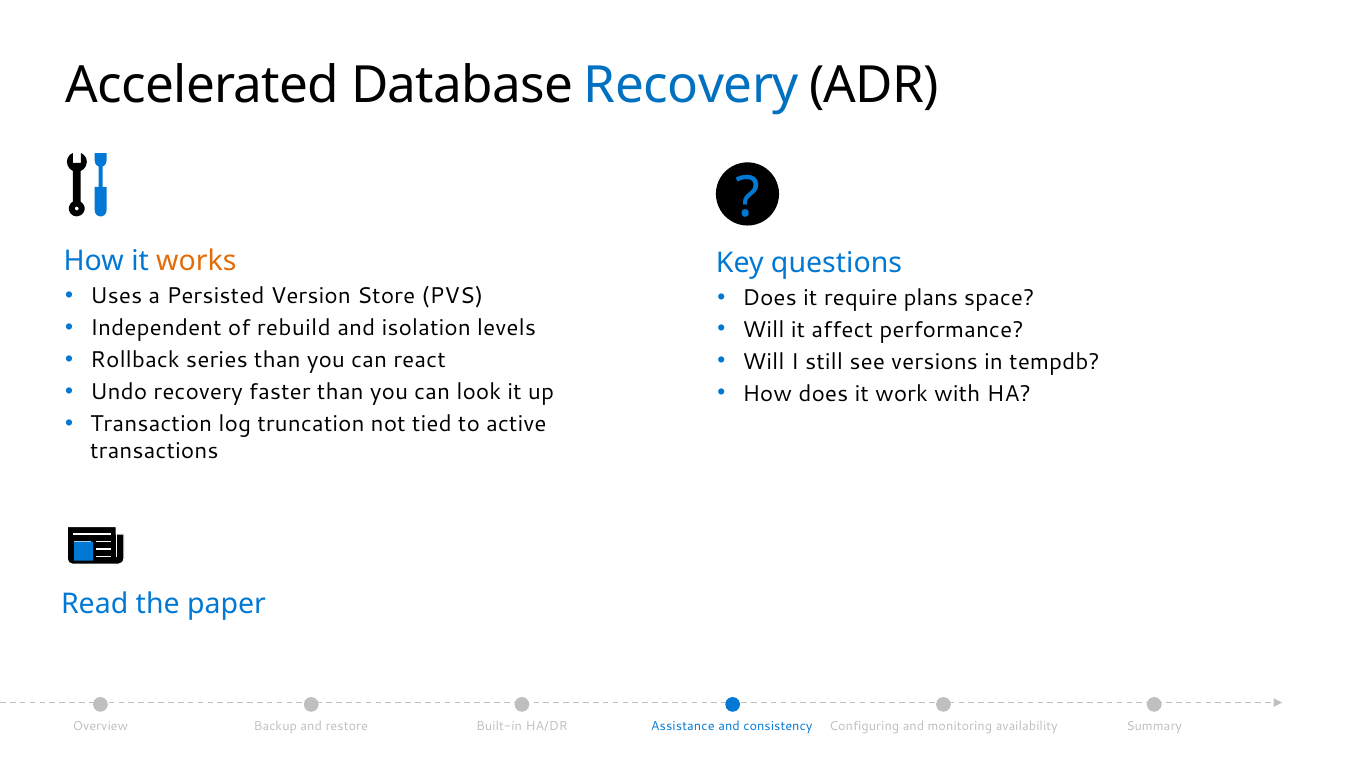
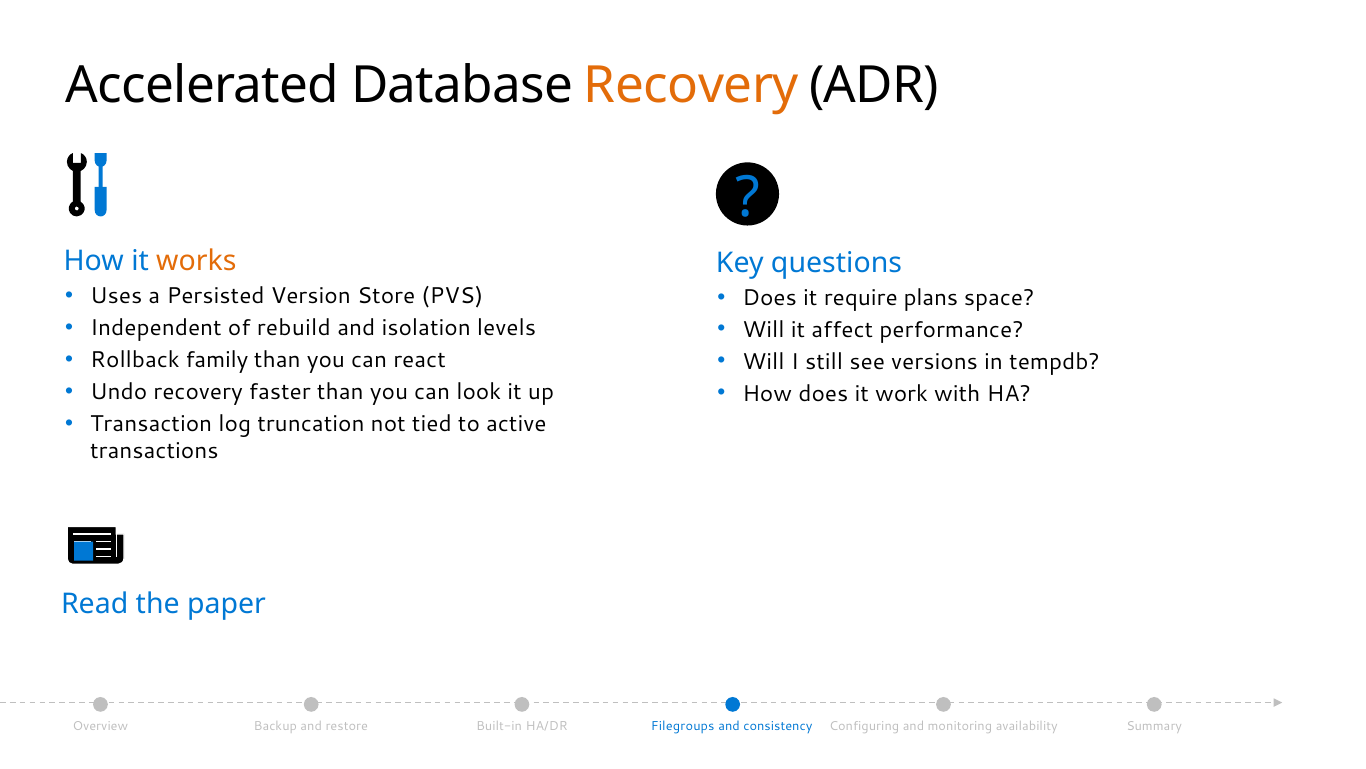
Recovery colour: blue -> orange (691, 86)
series: series -> family (217, 360)
Assistance: Assistance -> Filegroups (683, 726)
